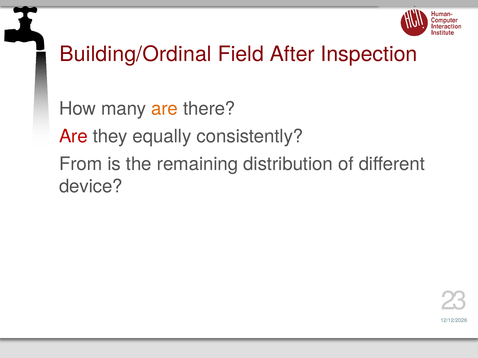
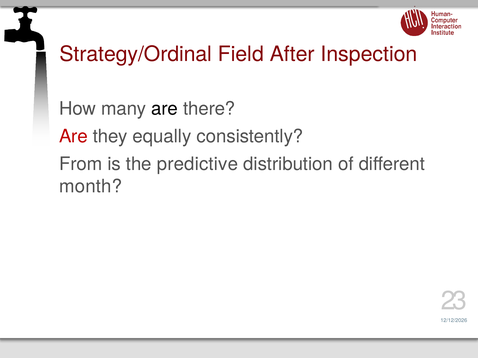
Building/Ordinal: Building/Ordinal -> Strategy/Ordinal (136, 54)
are colour: orange -> black (165, 109)
remaining: remaining -> predictive (197, 164)
device: device -> month (91, 187)
